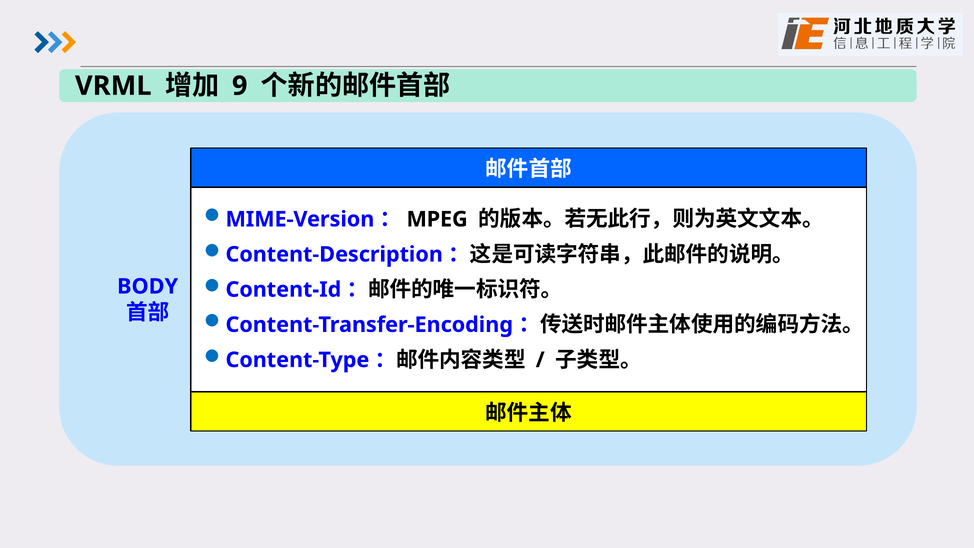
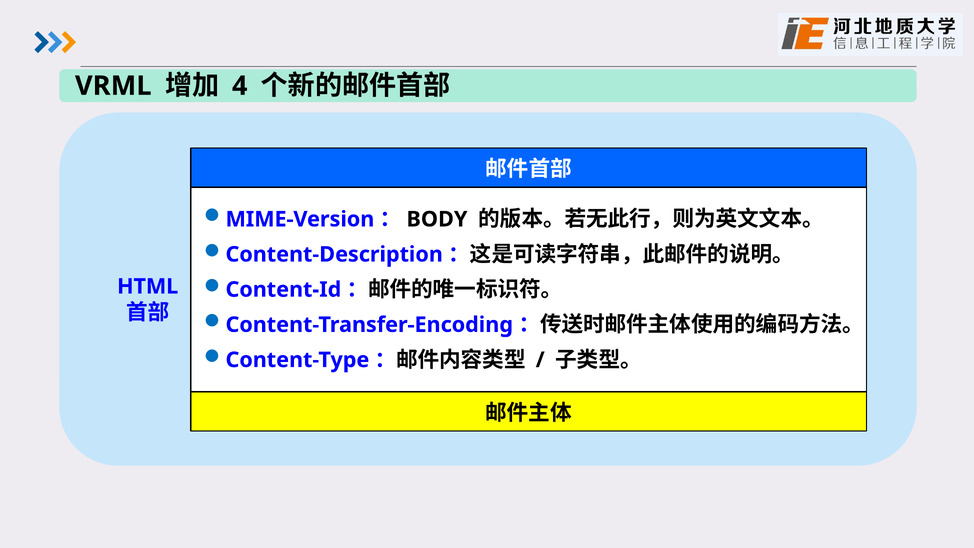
9: 9 -> 4 (240, 86)
MPEG: MPEG -> BODY (437, 219)
BODY: BODY -> HTML (148, 286)
